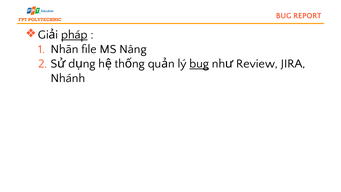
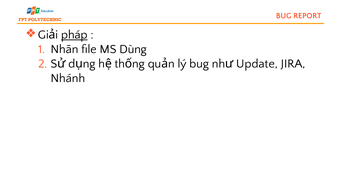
Nâng: Nâng -> Dùng (133, 49)
bug underline: present -> none (199, 64)
Review: Review -> Update (257, 64)
